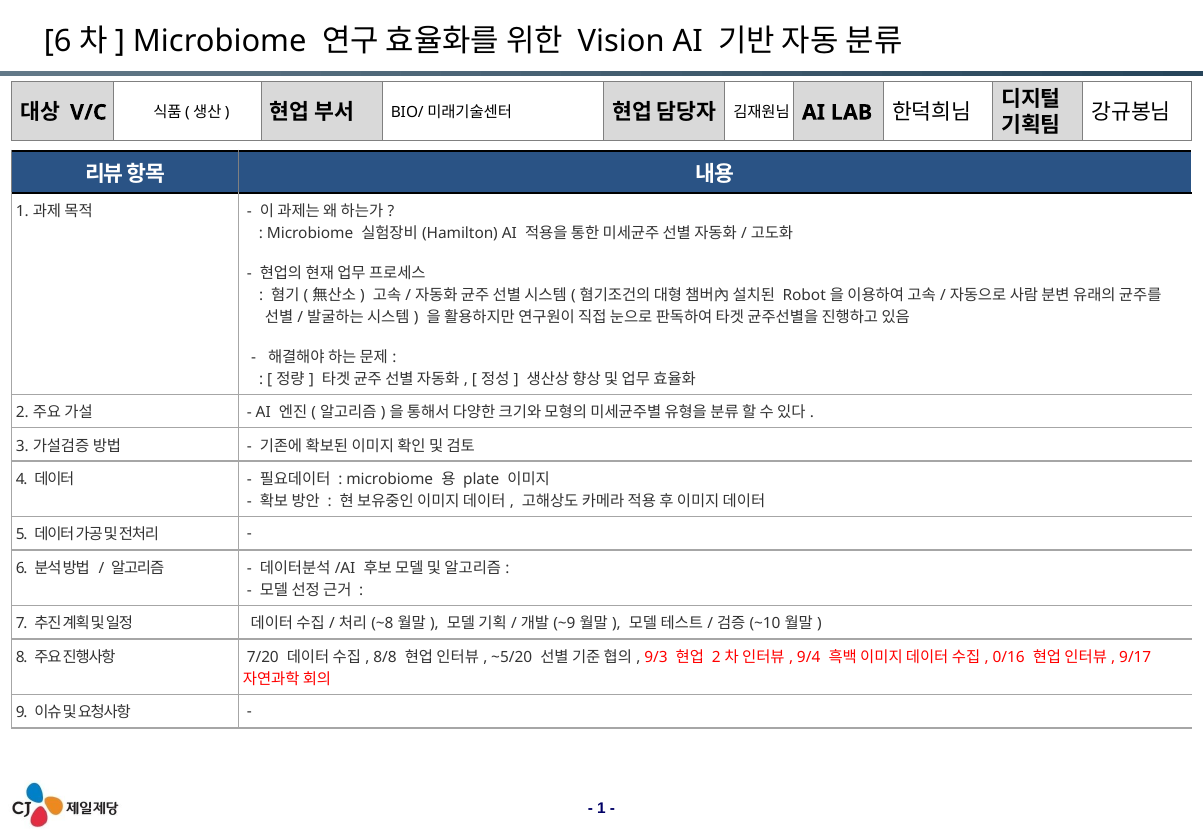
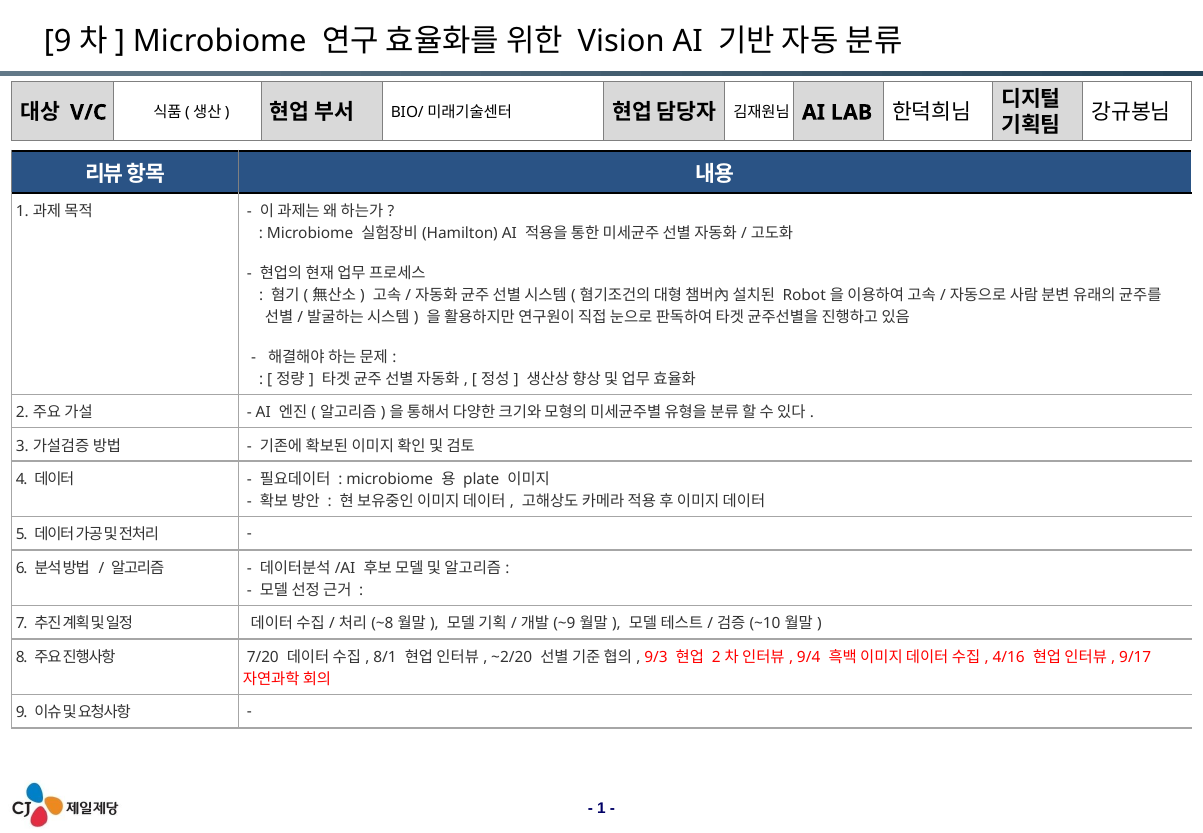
6: 6 -> 9 (58, 42)
8/8: 8/8 -> 8/1 (385, 657)
~5/20: ~5/20 -> ~2/20 (512, 657)
0/16: 0/16 -> 4/16 (1009, 657)
